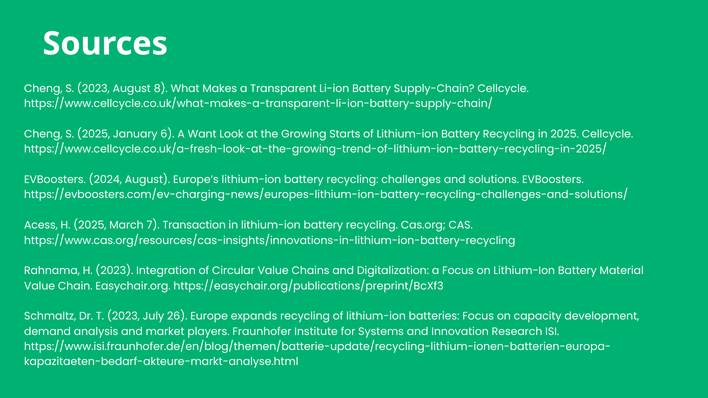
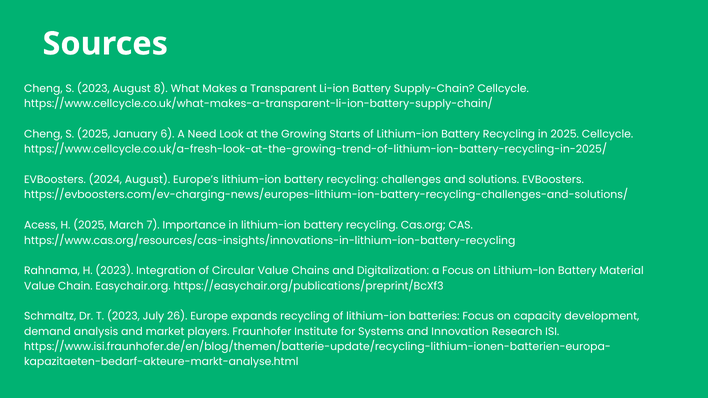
Want: Want -> Need (202, 134)
Transaction: Transaction -> Importance (194, 225)
